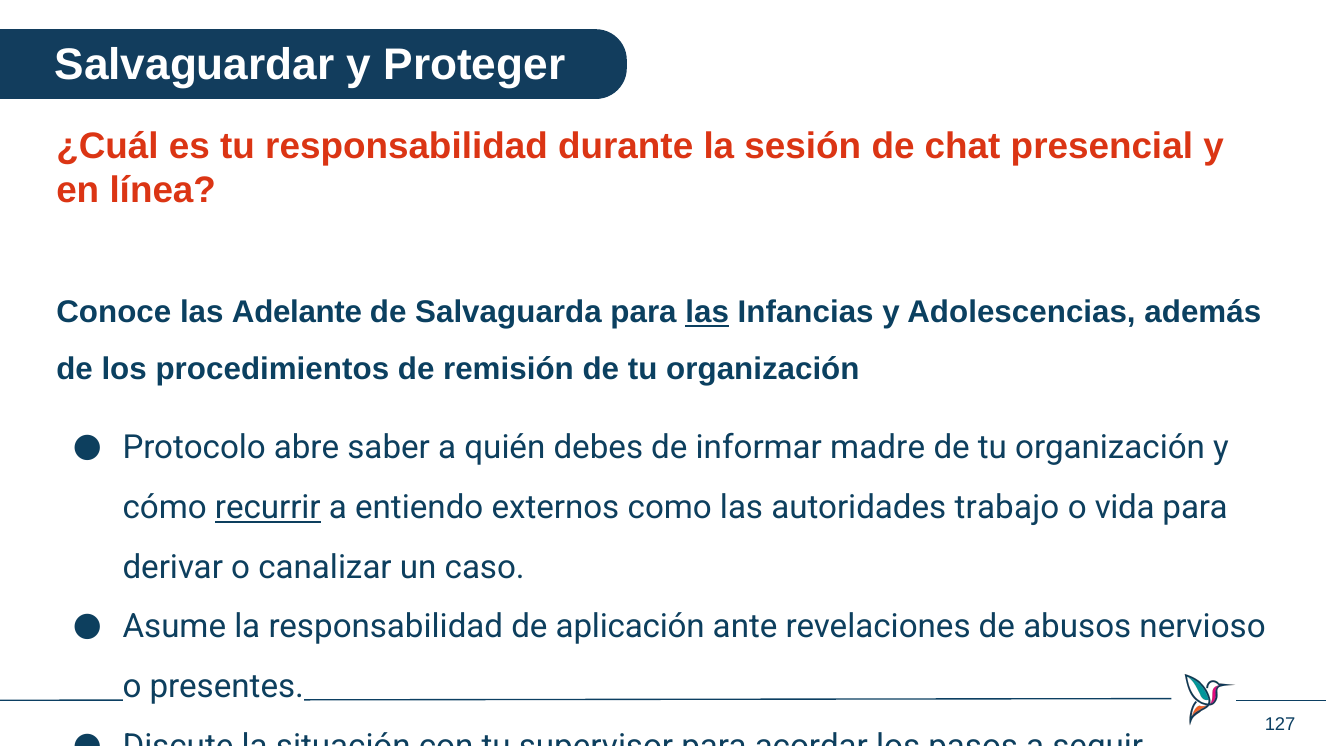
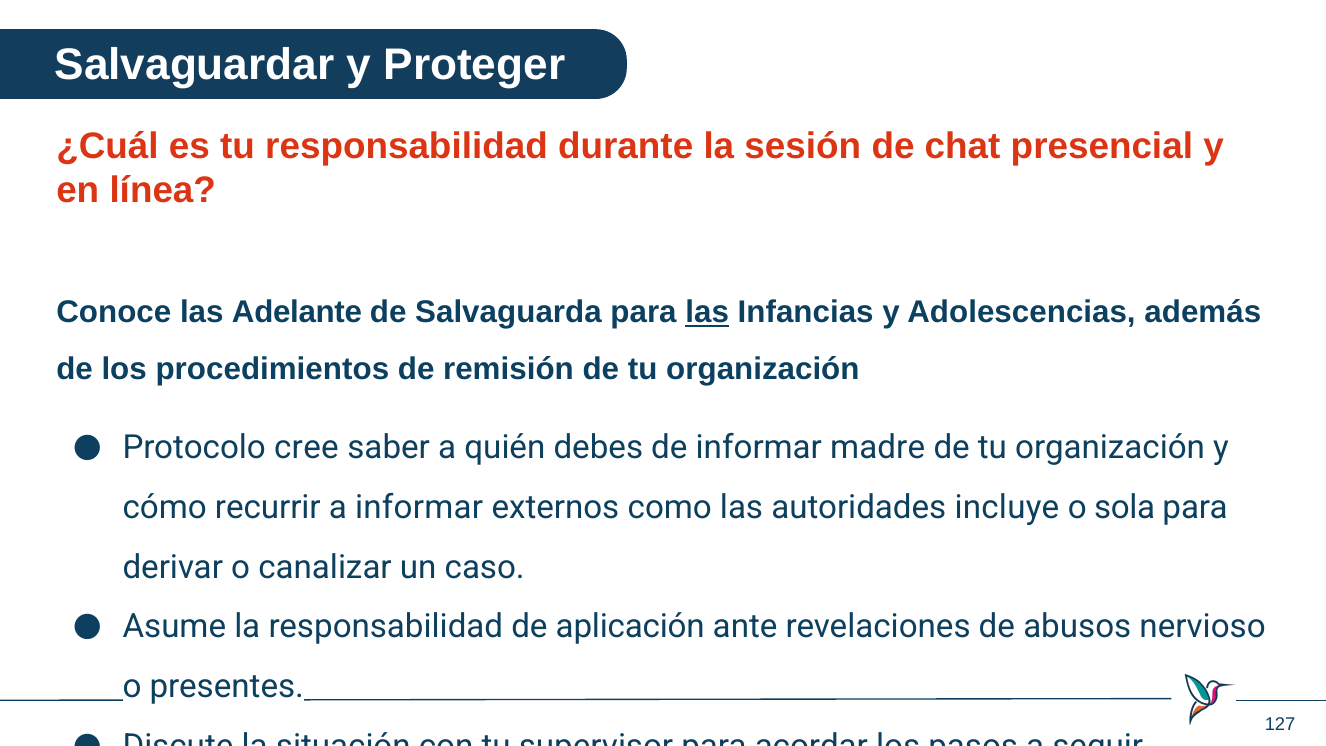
abre: abre -> cree (306, 448)
recurrir underline: present -> none (268, 507)
a entiendo: entiendo -> informar (419, 507)
trabajo: trabajo -> incluye (1007, 507)
vida: vida -> sola (1125, 507)
